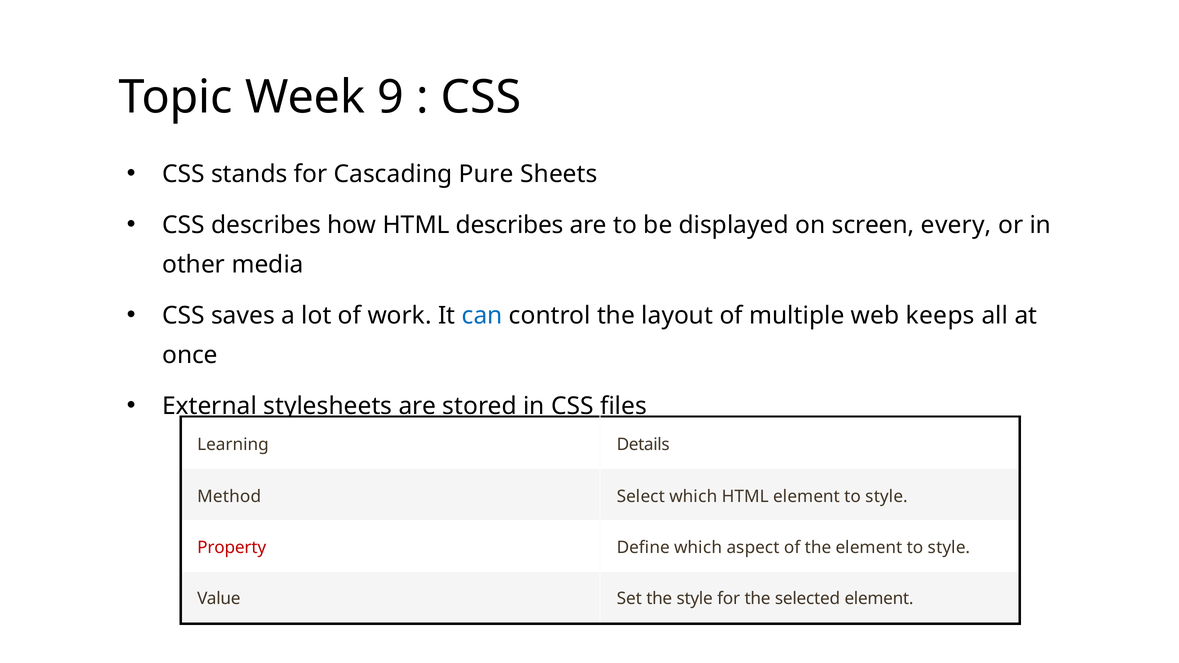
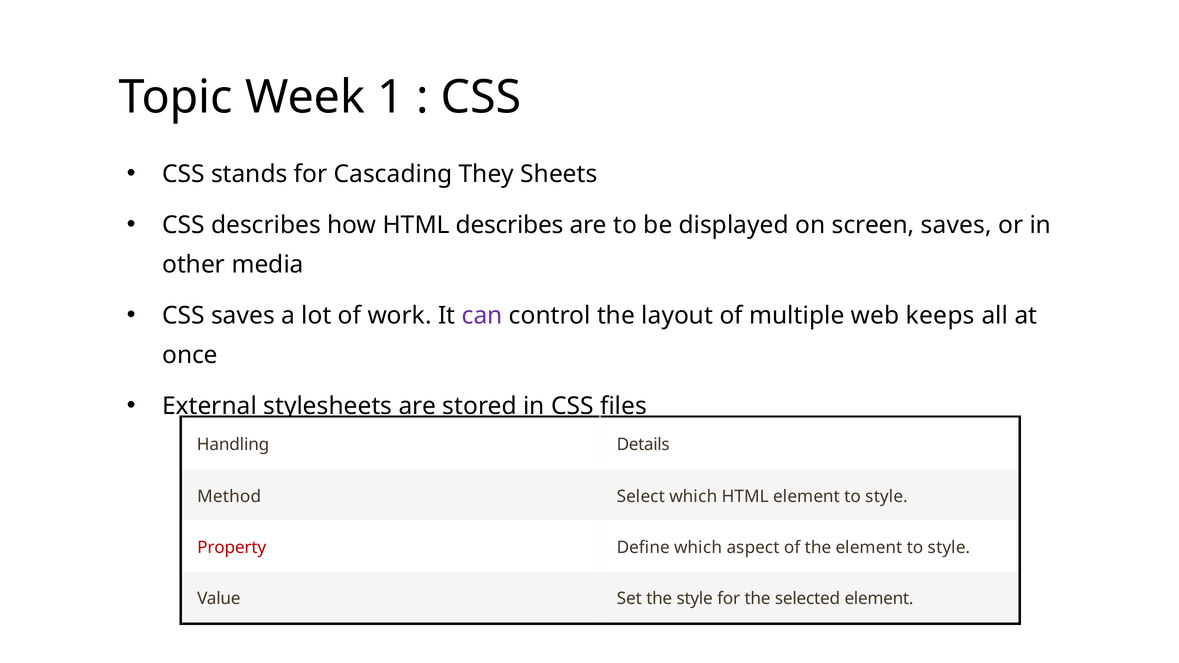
9: 9 -> 1 (390, 97)
Pure: Pure -> They (486, 174)
screen every: every -> saves (956, 225)
can colour: blue -> purple (482, 316)
Learning: Learning -> Handling (233, 444)
